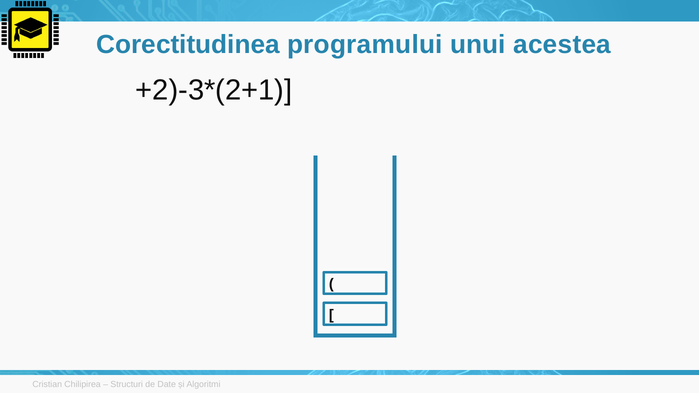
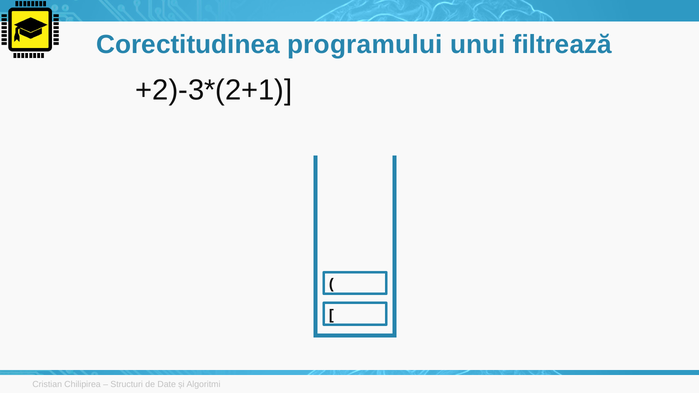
acestea: acestea -> filtrează (562, 44)
